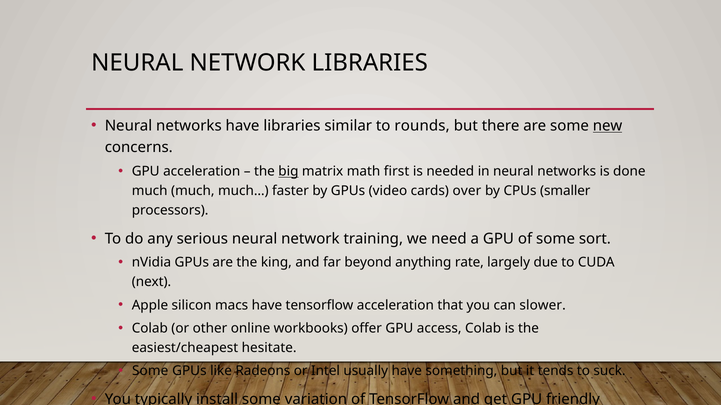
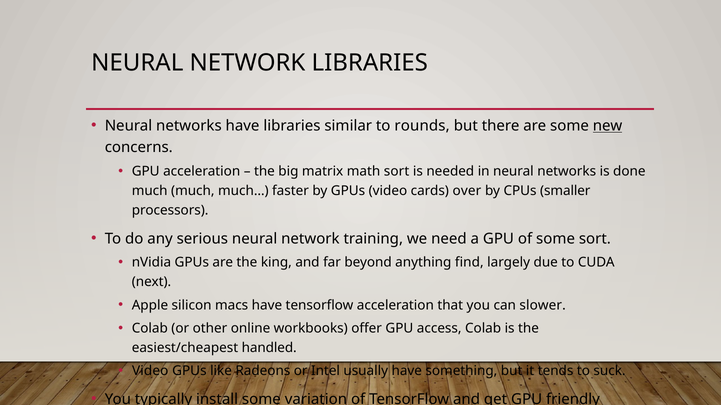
big underline: present -> none (288, 172)
math first: first -> sort (397, 172)
rate: rate -> find (469, 263)
hesitate: hesitate -> handled (269, 348)
Some: Some -> Video (150, 371)
